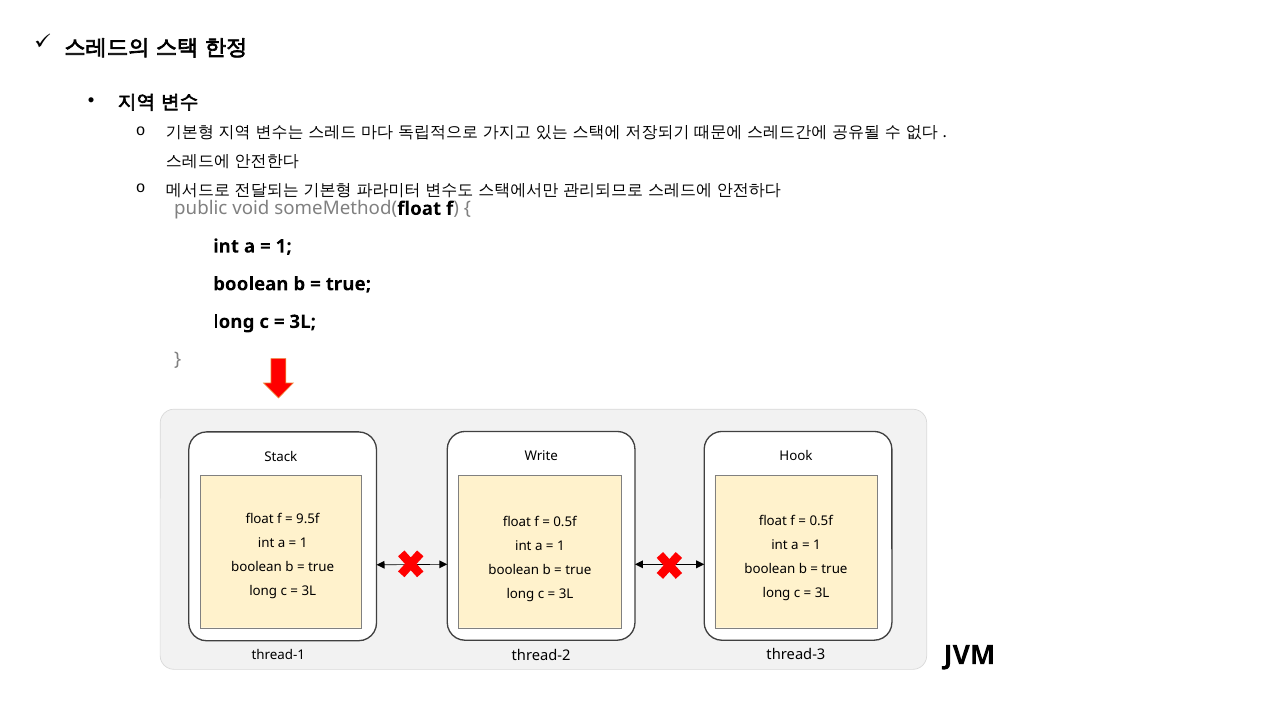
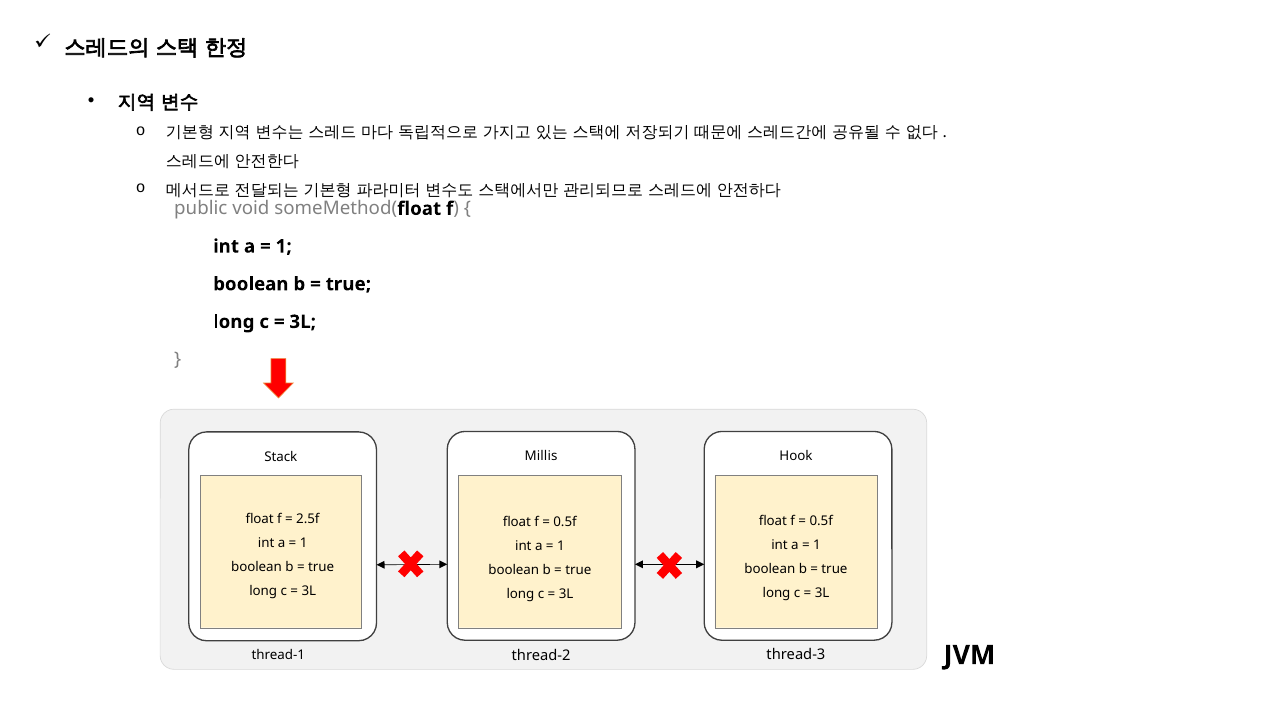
Write: Write -> Millis (541, 456)
9.5f: 9.5f -> 2.5f (308, 519)
